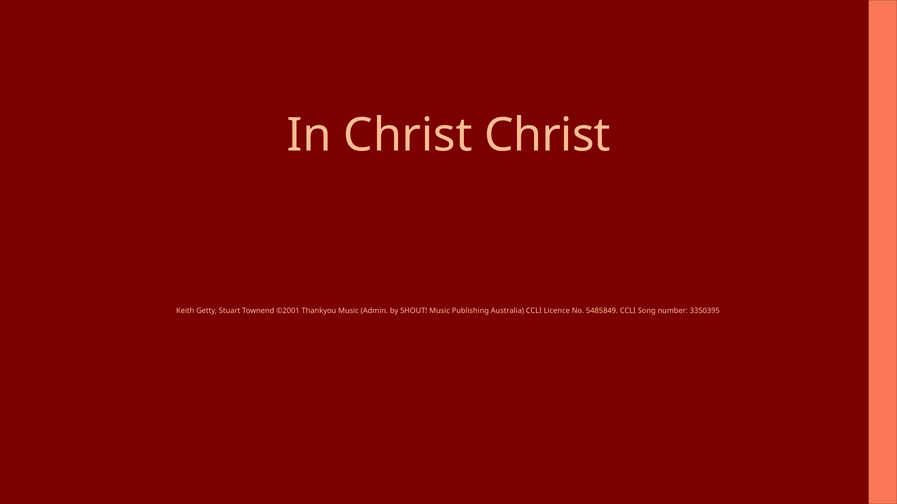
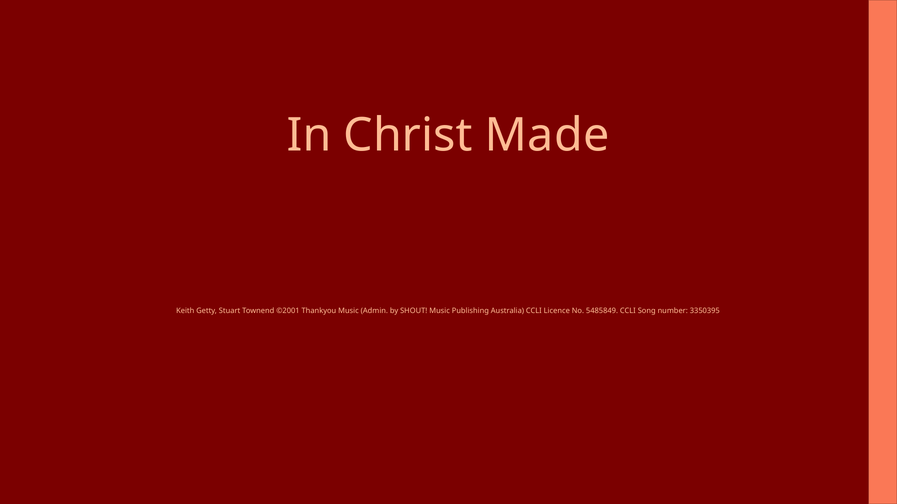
Christ Christ: Christ -> Made (547, 136)
